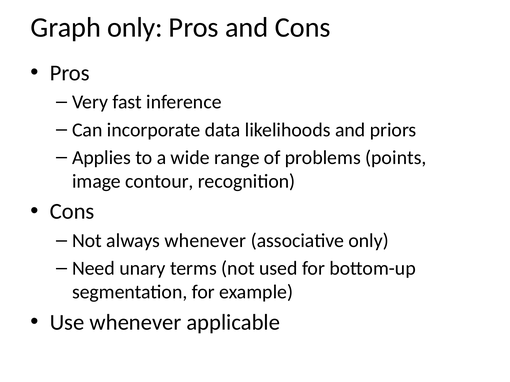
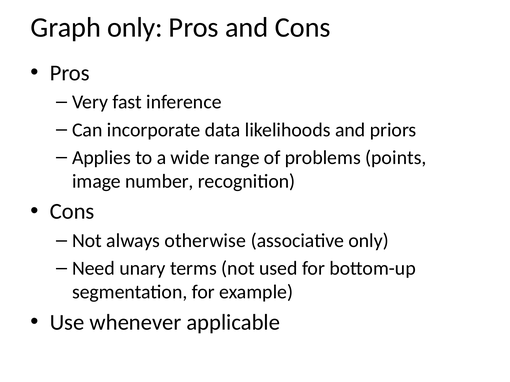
contour: contour -> number (159, 181)
always whenever: whenever -> otherwise (205, 241)
